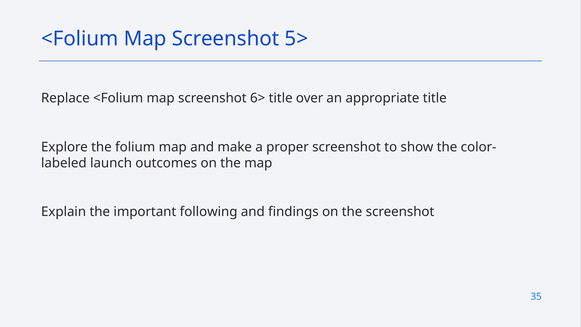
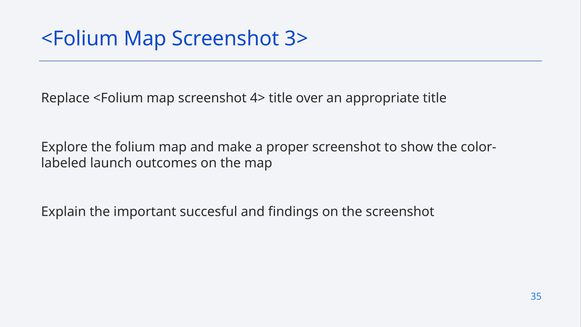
5>: 5> -> 3> (296, 39)
6>: 6> -> 4> (258, 98)
following: following -> succesful (209, 212)
